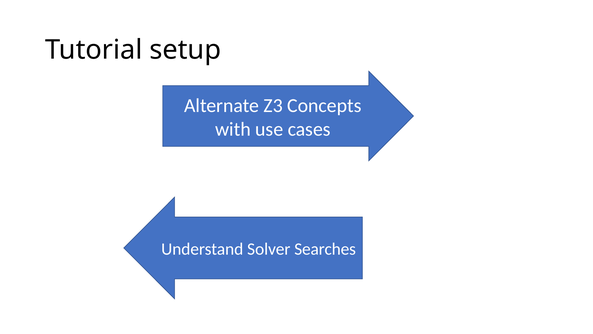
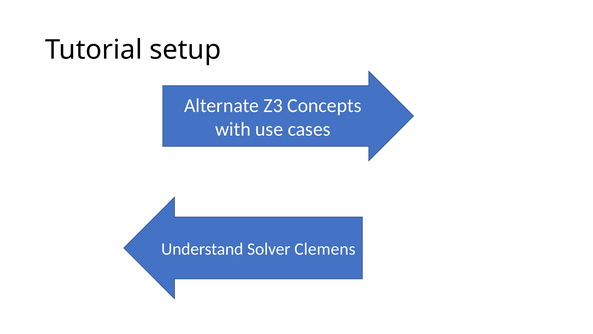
Searches: Searches -> Clemens (325, 249)
